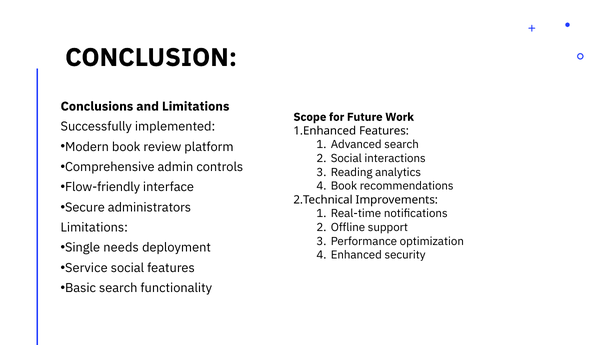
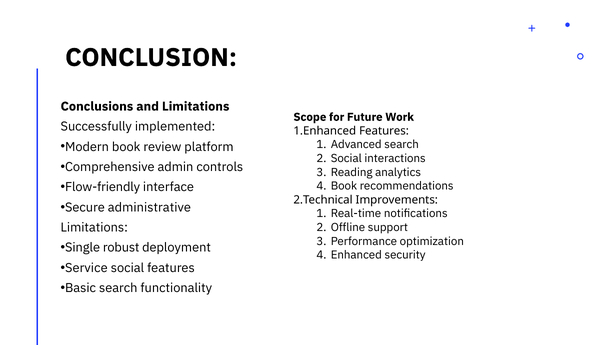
administrators: administrators -> administrative (149, 207)
needs: needs -> robust (121, 248)
